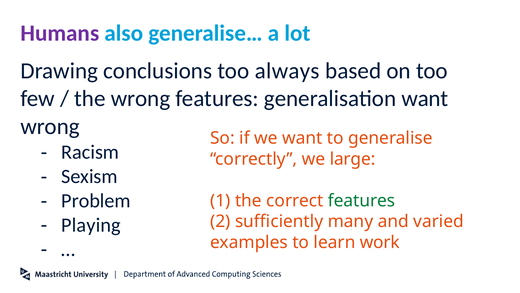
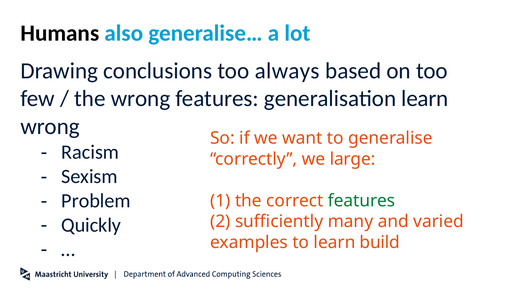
Humans colour: purple -> black (60, 33)
generalisation want: want -> learn (425, 99)
Playing: Playing -> Quickly (91, 225)
work: work -> build (380, 242)
